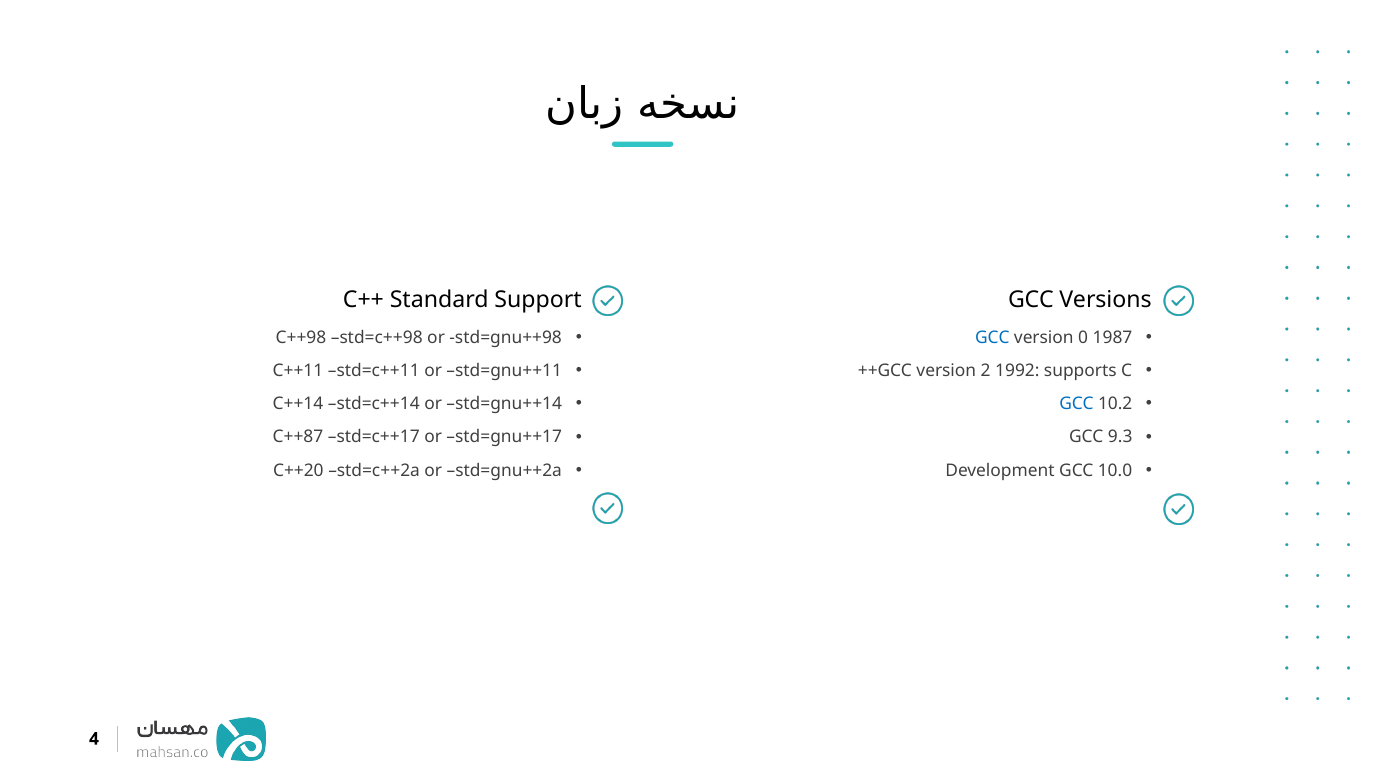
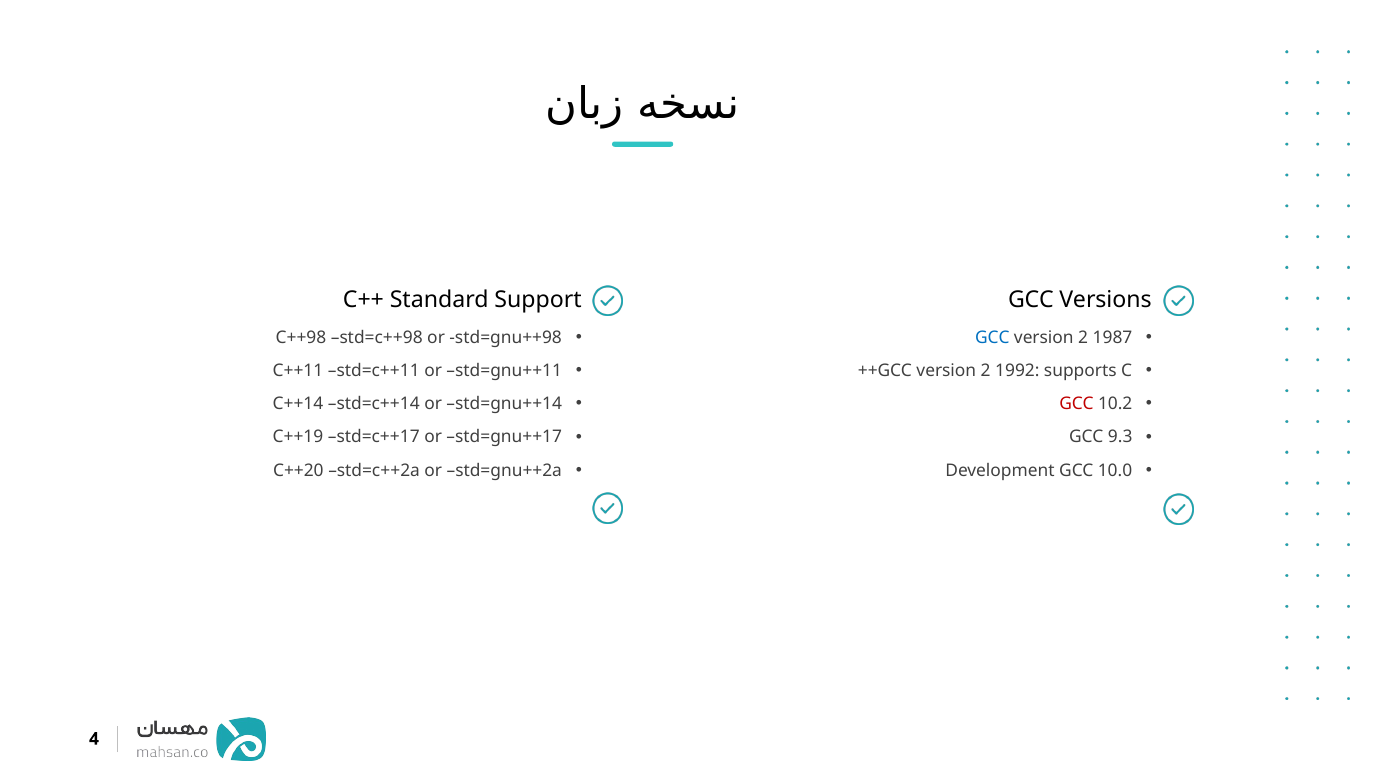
0: 0 -> 2 (1083, 337)
GCC colour: blue -> red (1076, 404)
C++87: C++87 -> C++19 (298, 437)
